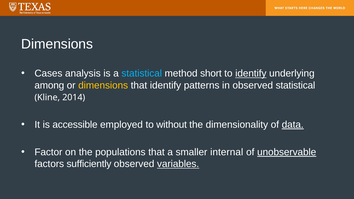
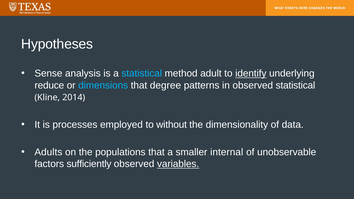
Dimensions: Dimensions -> Hypotheses (57, 44)
Cases: Cases -> Sense (48, 74)
short: short -> adult (211, 74)
among: among -> reduce (49, 85)
dimensions colour: yellow -> light blue (103, 85)
that identify: identify -> degree (165, 85)
accessible: accessible -> processes (75, 125)
data underline: present -> none (293, 125)
Factor: Factor -> Adults (48, 152)
unobservable underline: present -> none (287, 152)
